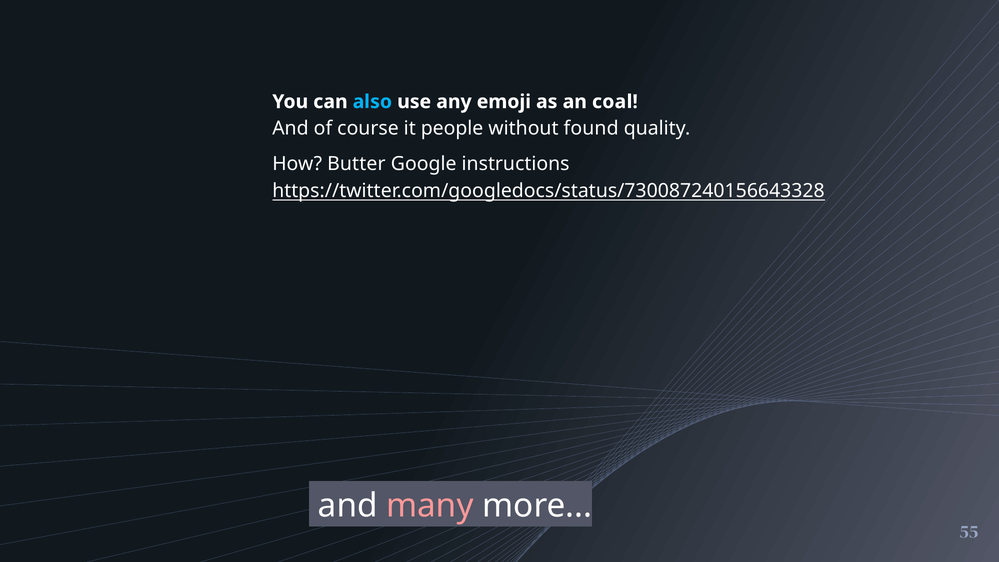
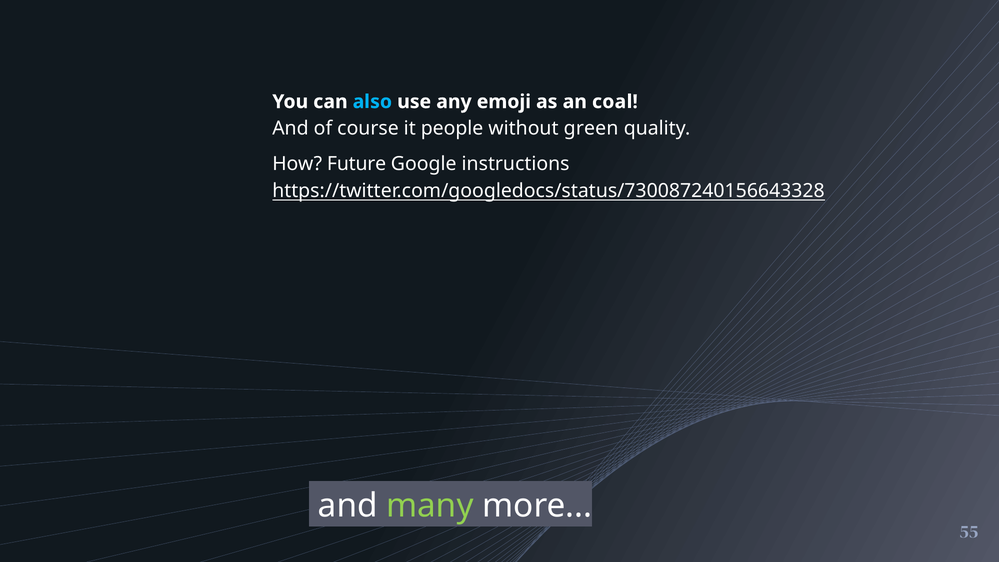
found: found -> green (591, 128)
Butter: Butter -> Future (357, 164)
many colour: pink -> light green (430, 506)
